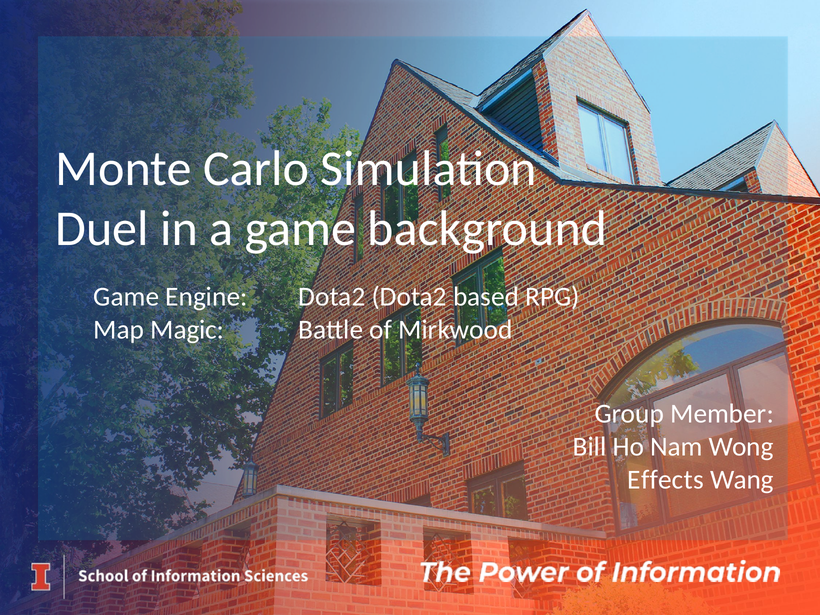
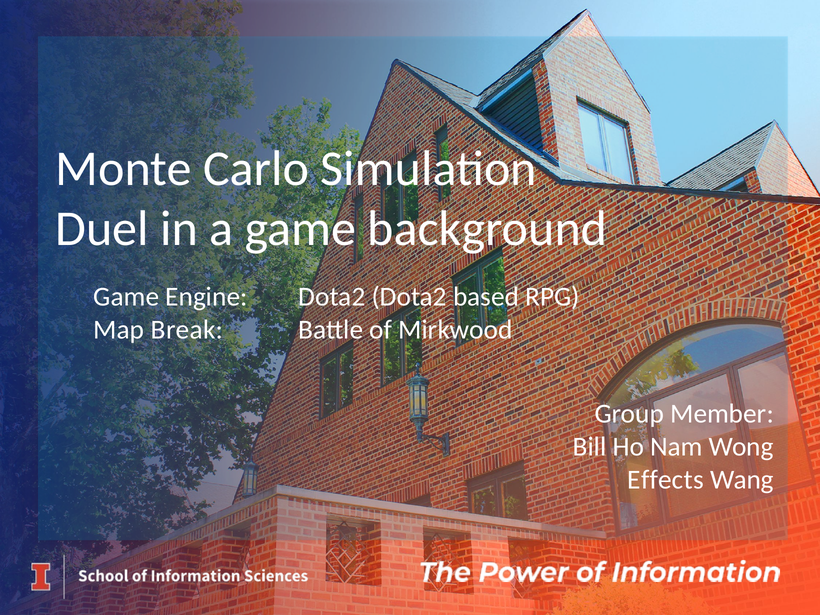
Magic: Magic -> Break (187, 330)
